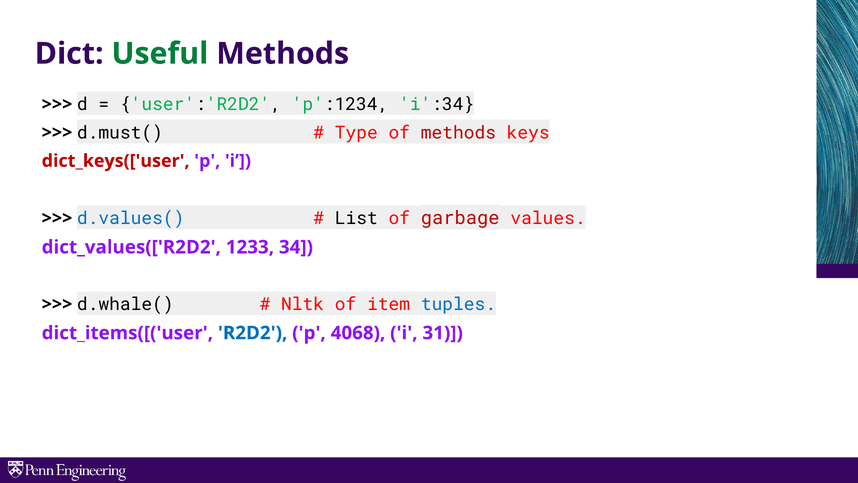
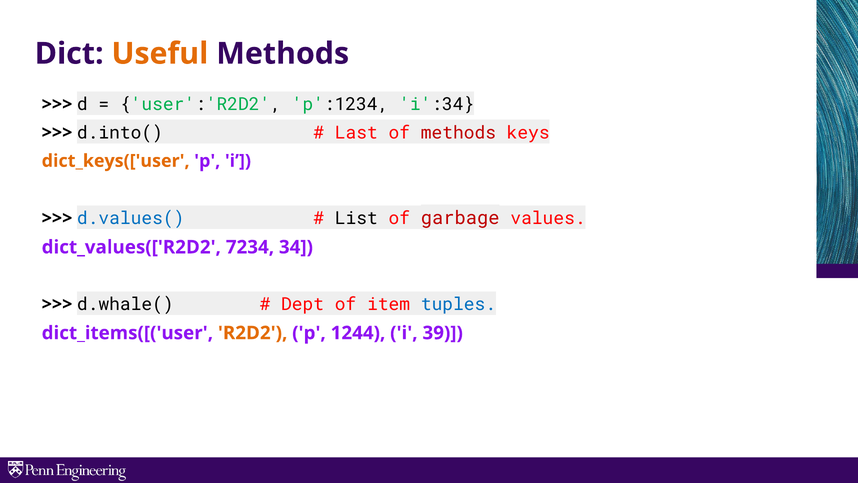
Useful colour: green -> orange (160, 54)
d.must(: d.must( -> d.into( (120, 133)
Type: Type -> Last (356, 133)
dict_keys(['user colour: red -> orange (116, 161)
1233: 1233 -> 7234 (250, 247)
Nltk: Nltk -> Dept (303, 304)
R2D2 colour: blue -> orange (253, 333)
4068: 4068 -> 1244 (358, 333)
31: 31 -> 39 (443, 333)
